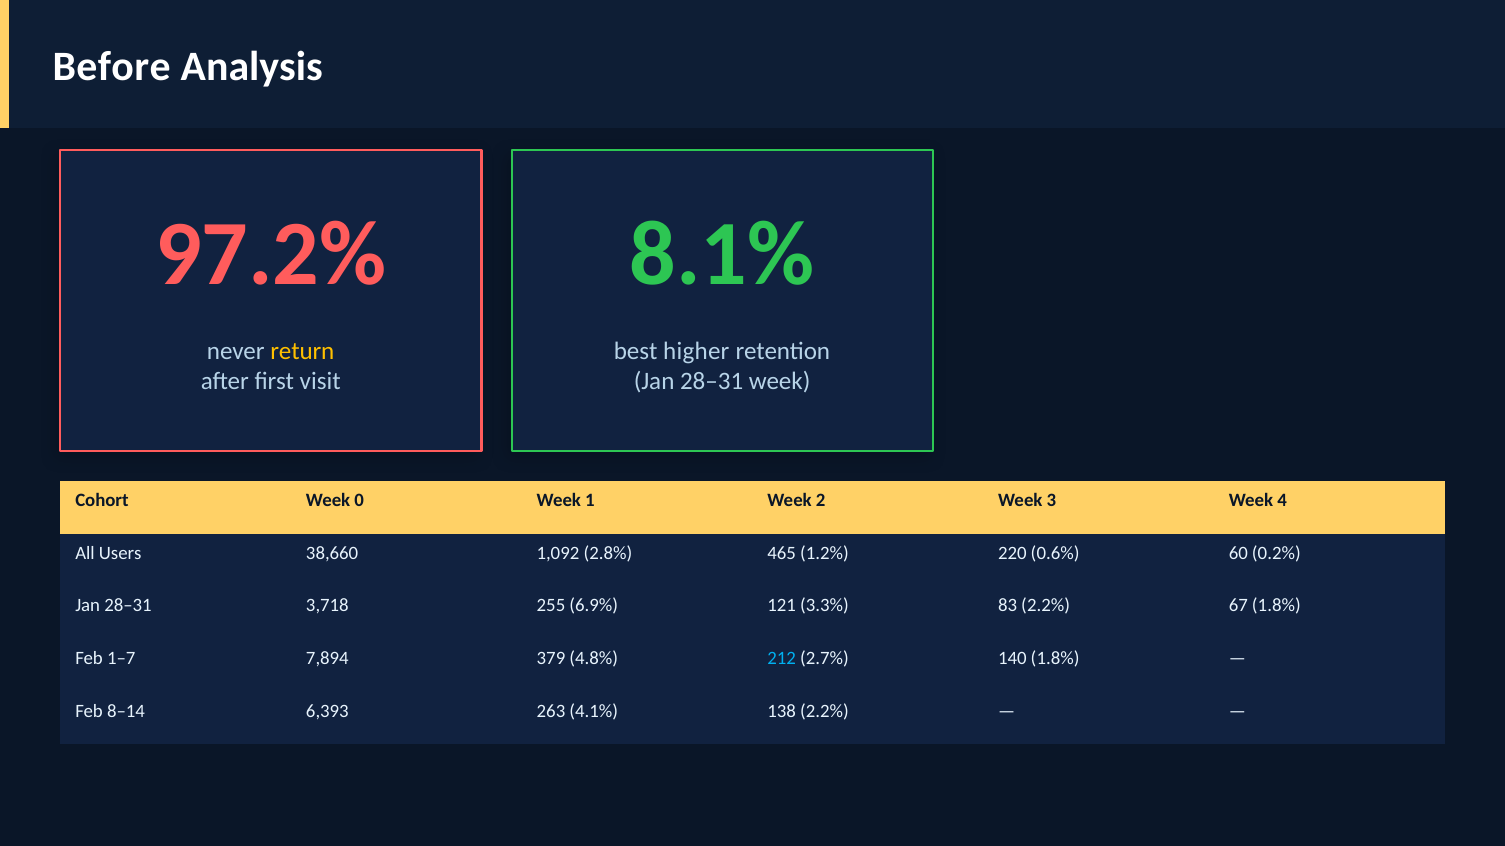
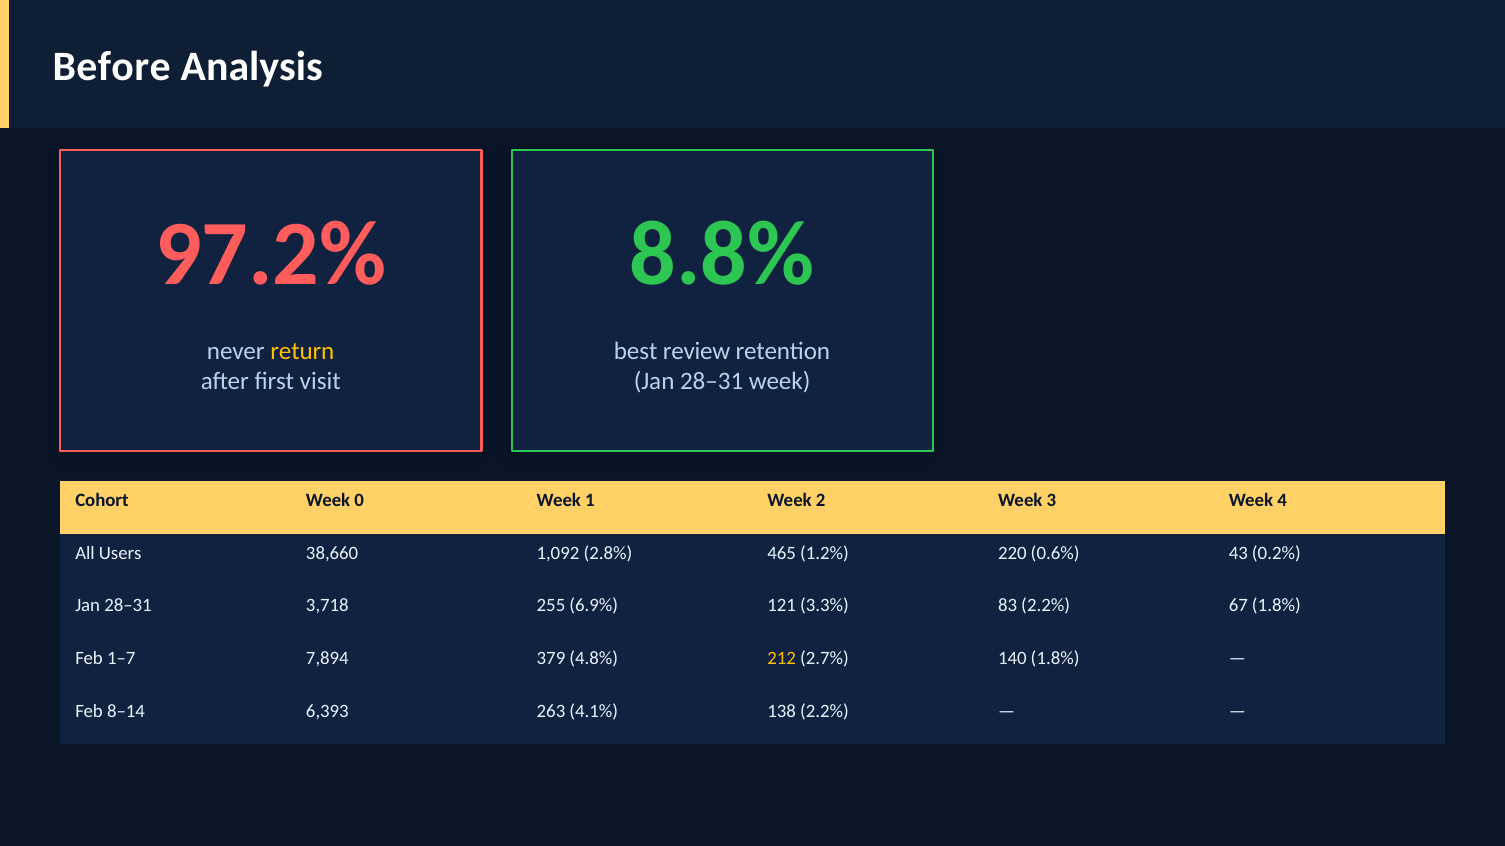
8.1%: 8.1% -> 8.8% (722, 255)
higher: higher -> review (697, 352)
60: 60 -> 43 (1238, 553)
212 colour: light blue -> yellow (782, 659)
